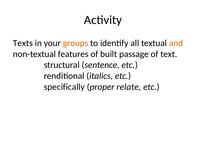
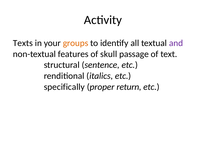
and colour: orange -> purple (176, 43)
built: built -> skull (109, 54)
relate: relate -> return (129, 87)
